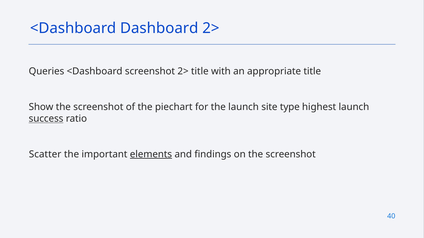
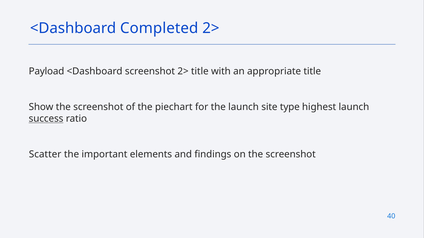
Dashboard: Dashboard -> Completed (159, 28)
Queries: Queries -> Payload (46, 72)
elements underline: present -> none (151, 155)
